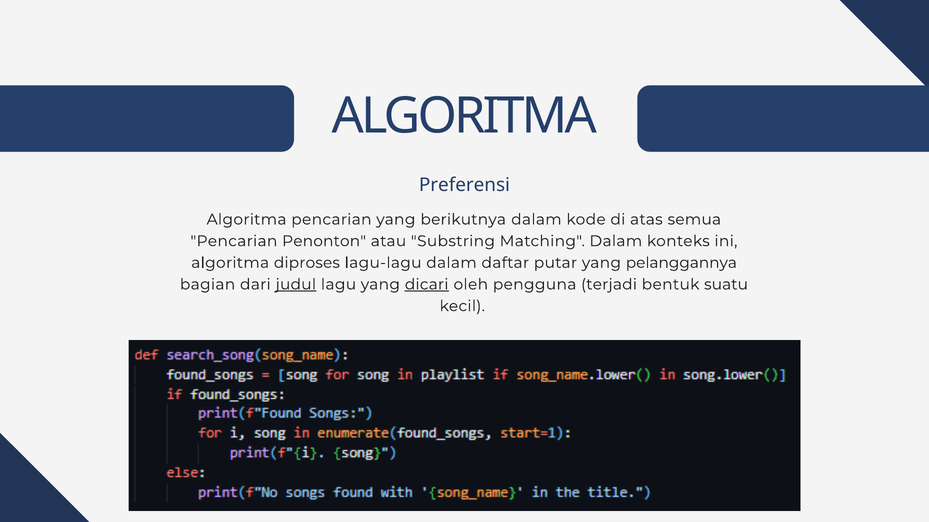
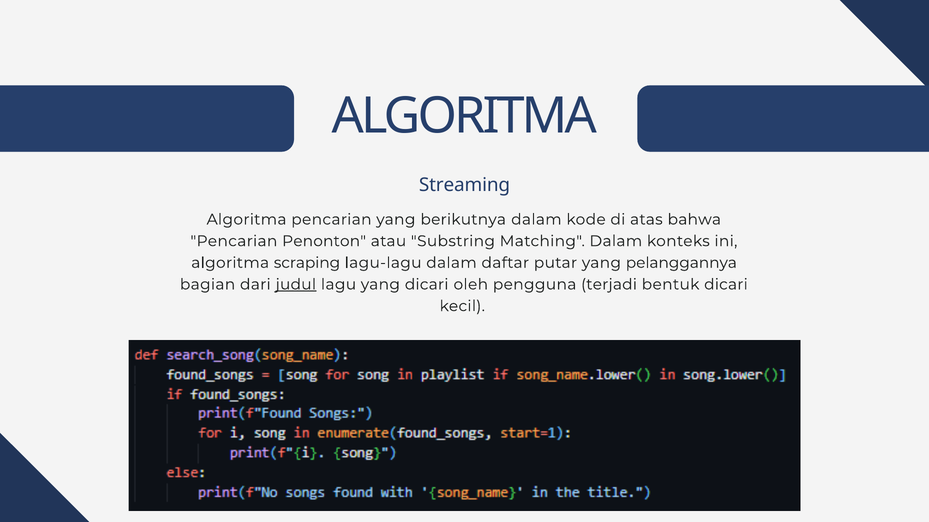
Preferensi: Preferensi -> Streaming (464, 185)
semua: semua -> bahwa (694, 220)
diproses: diproses -> scraping (307, 263)
dicari underline: present -> none (427, 285)
bentuk suatu: suatu -> dicari (726, 285)
